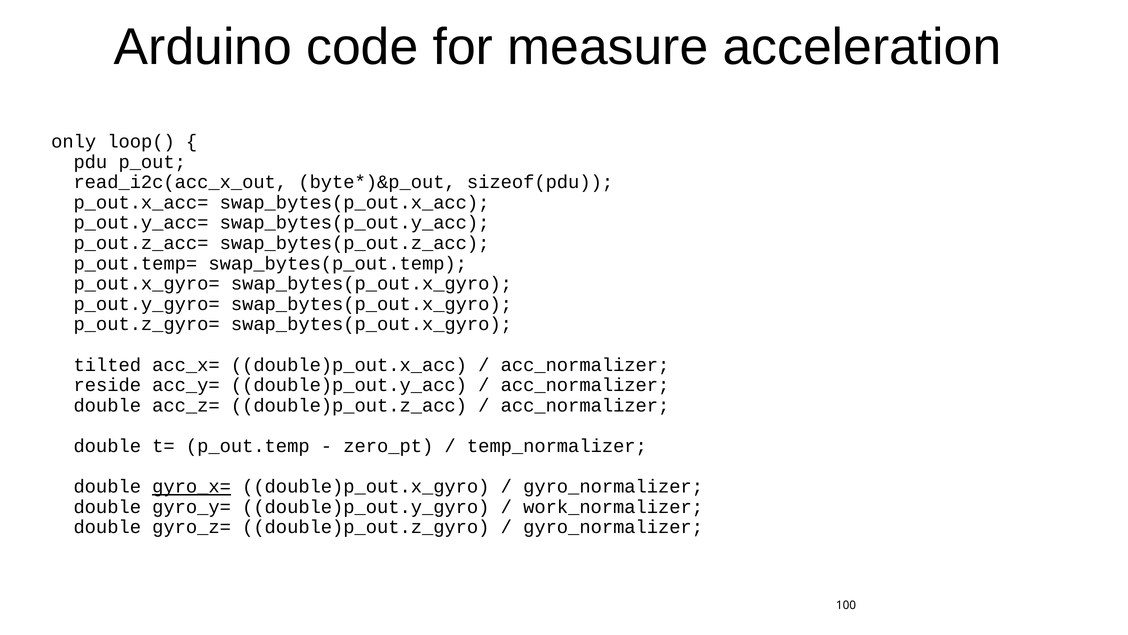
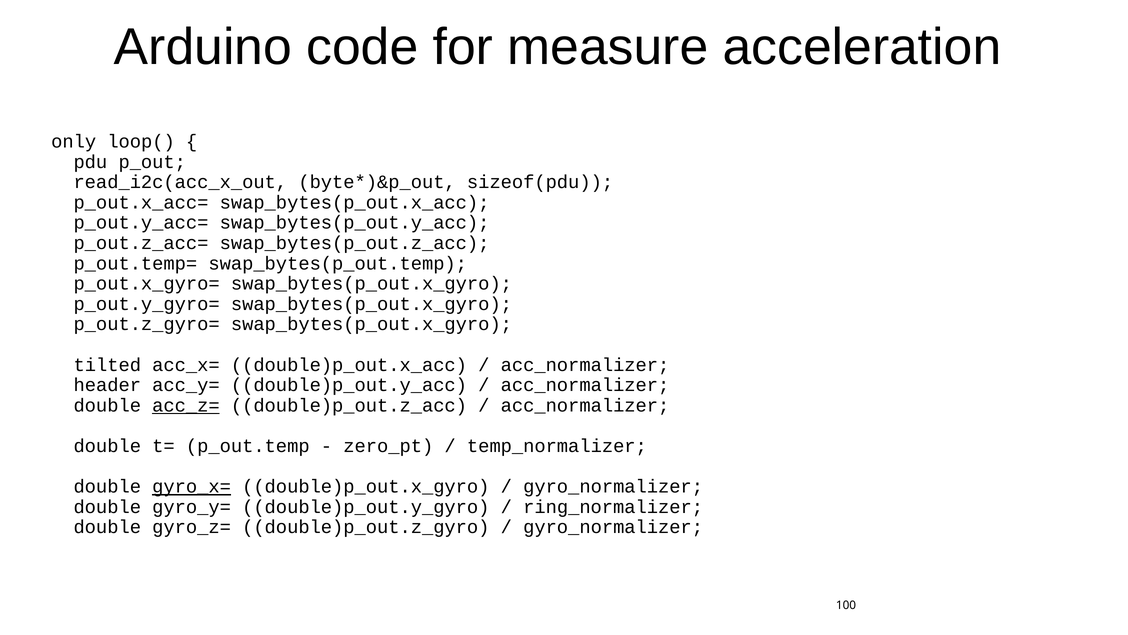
reside: reside -> header (107, 385)
acc_z= underline: none -> present (186, 405)
work_normalizer: work_normalizer -> ring_normalizer (613, 507)
